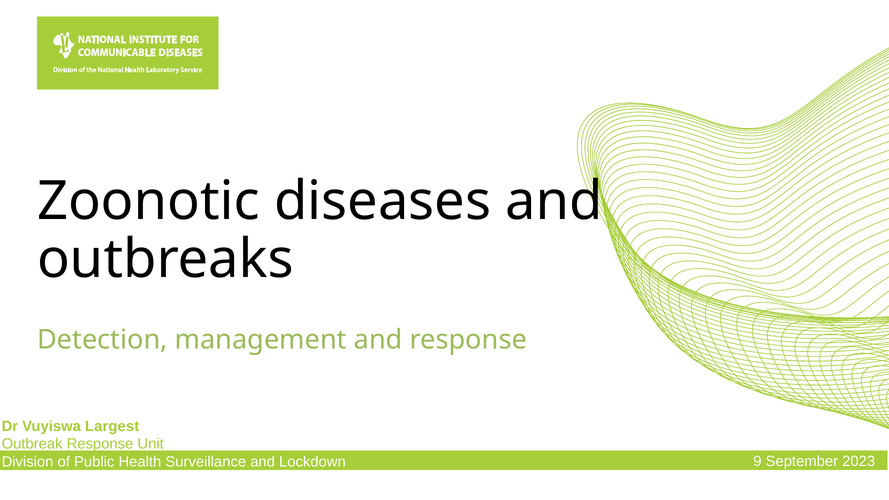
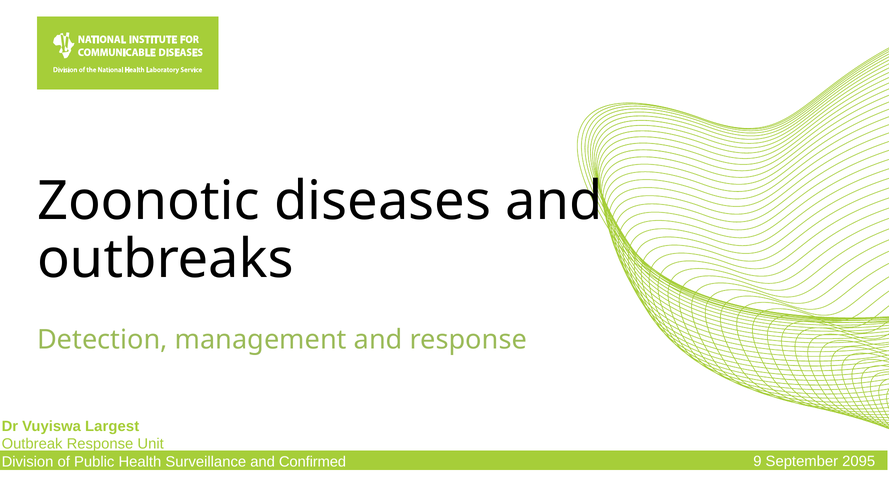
2023: 2023 -> 2095 (859, 462)
Lockdown: Lockdown -> Confirmed (313, 462)
